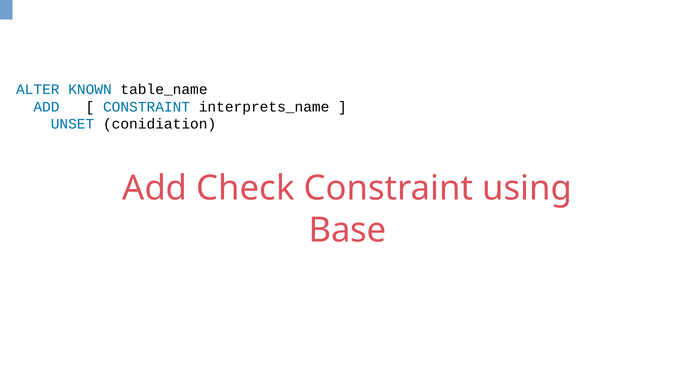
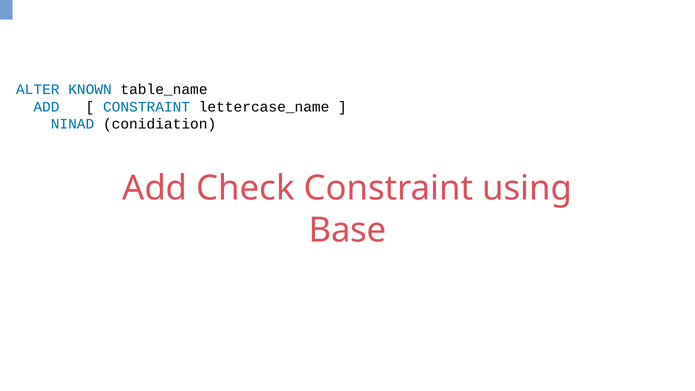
interprets_name: interprets_name -> lettercase_name (264, 107)
UNSET: UNSET -> NINAD (73, 124)
